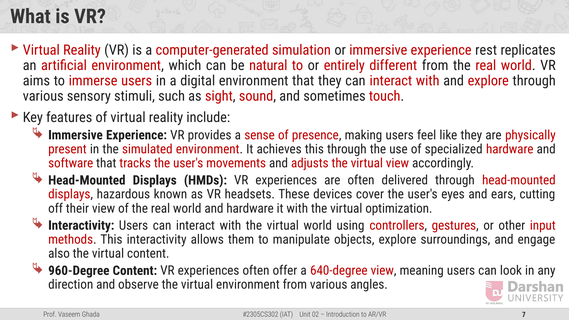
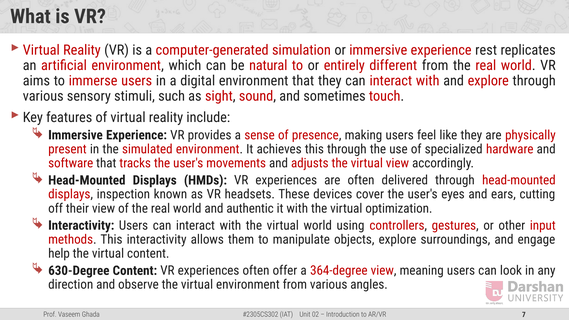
hazardous: hazardous -> inspection (123, 194)
and hardware: hardware -> authentic (250, 208)
also: also -> help (59, 254)
960-Degree: 960-Degree -> 630-Degree (79, 271)
640-degree: 640-degree -> 364-degree (339, 271)
